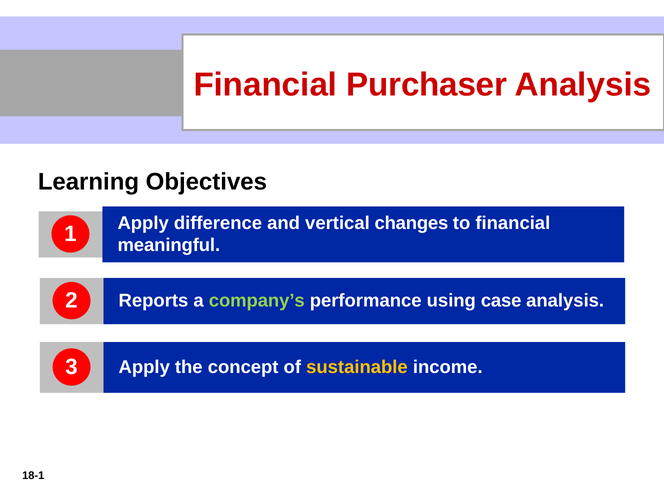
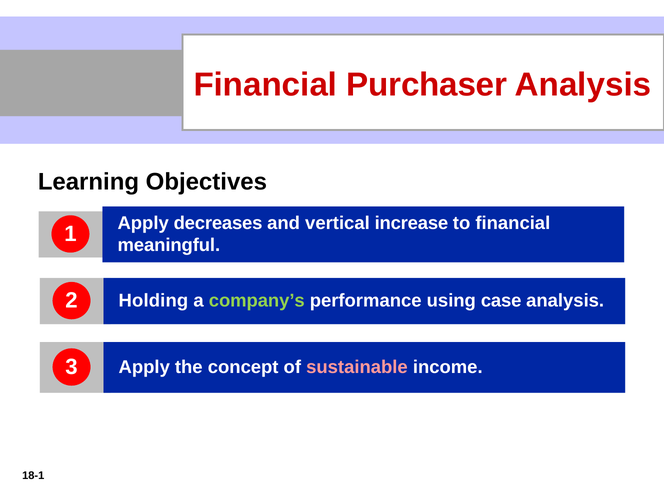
difference: difference -> decreases (218, 223)
changes: changes -> increase (411, 223)
Reports: Reports -> Holding (153, 301)
sustainable colour: yellow -> pink (357, 367)
